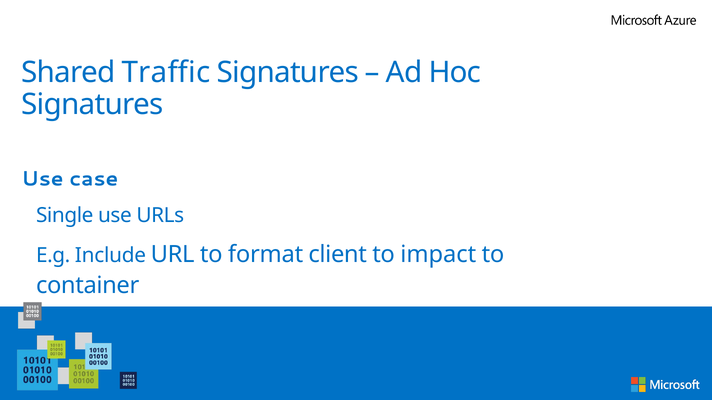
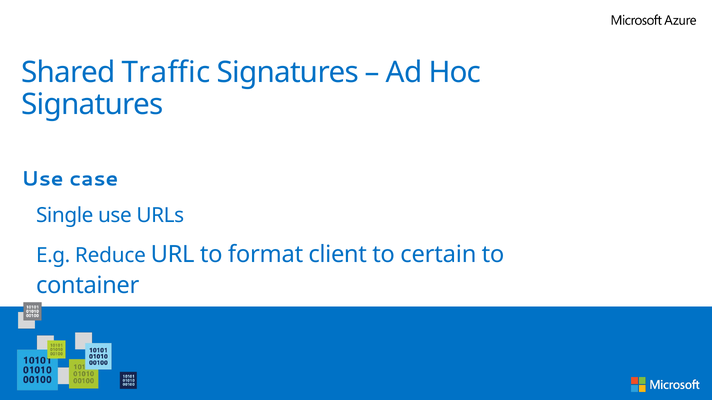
Include: Include -> Reduce (110, 255)
impact: impact -> certain (438, 254)
